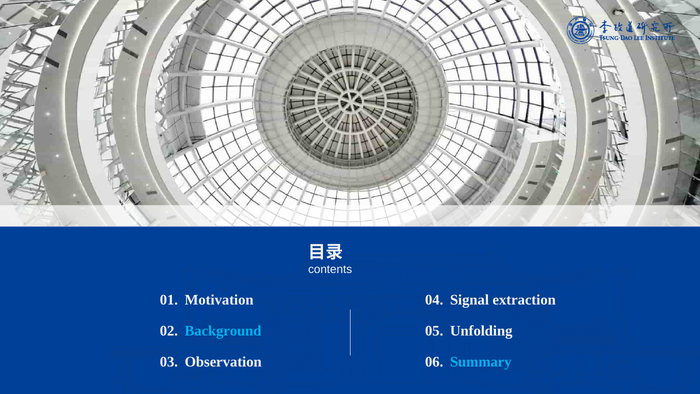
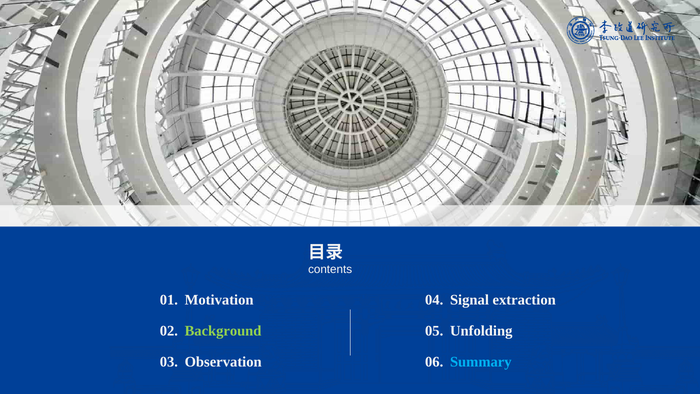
Background colour: light blue -> light green (223, 331)
